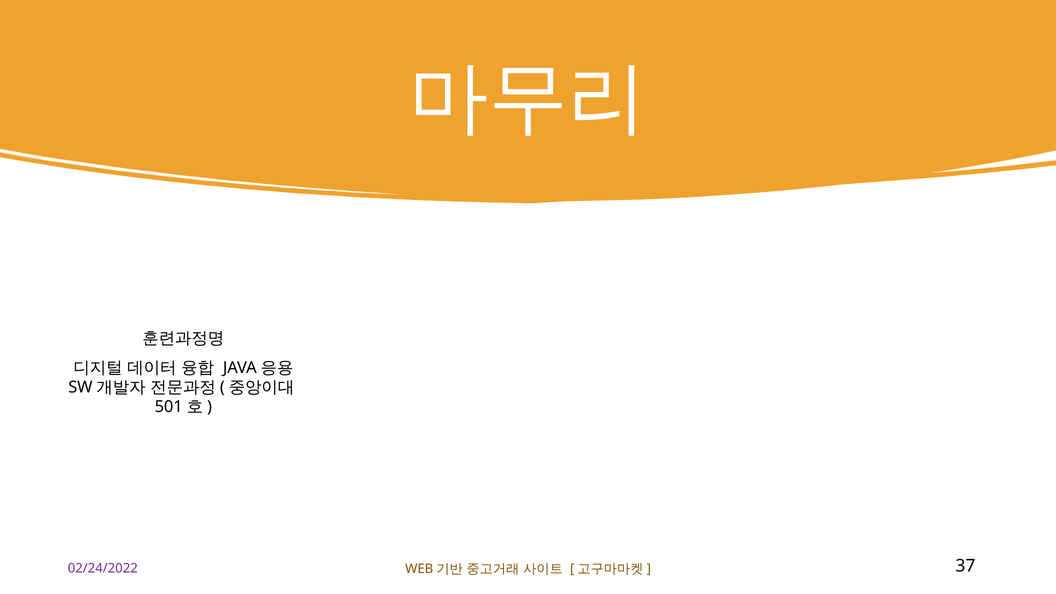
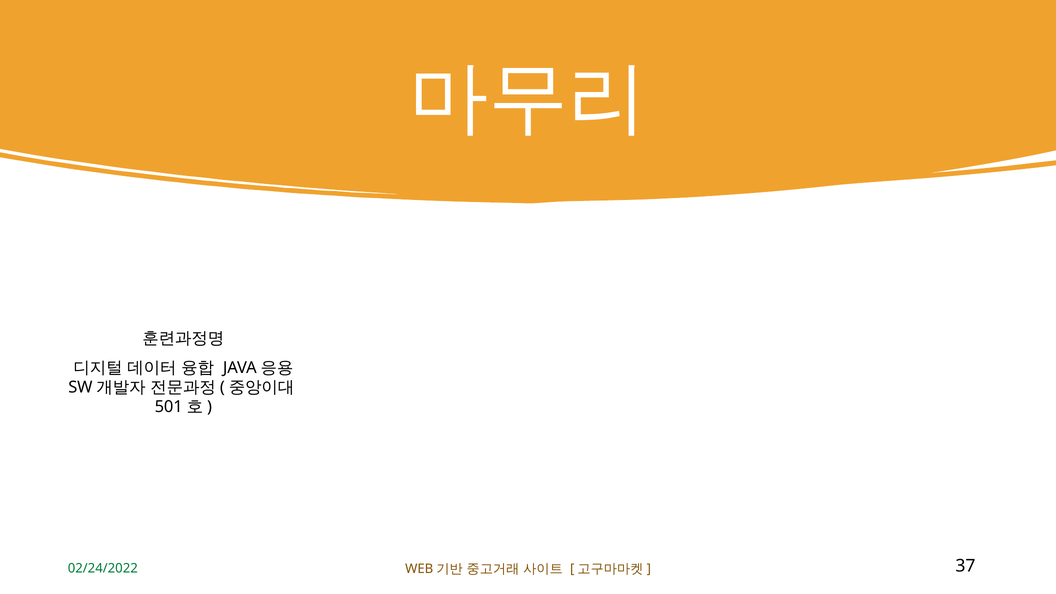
02/24/2022 colour: purple -> green (103, 568)
